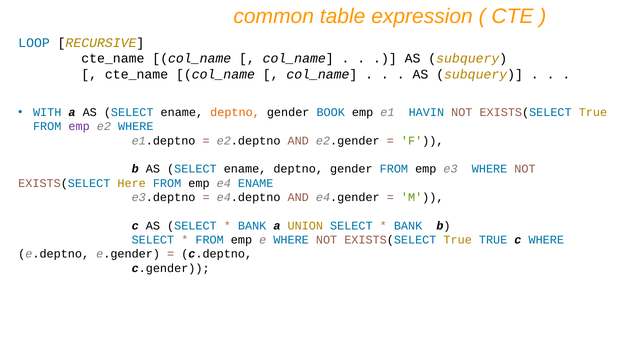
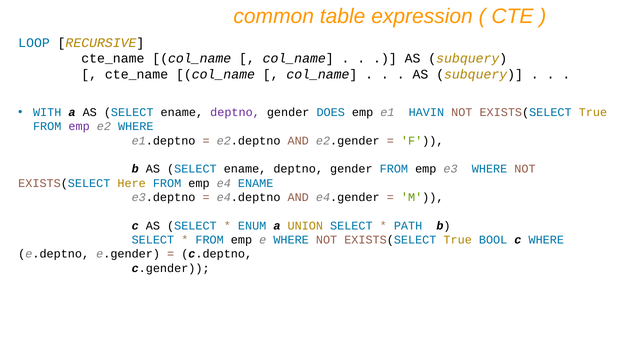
deptno colour: orange -> purple (235, 113)
BOOK: BOOK -> DOES (331, 113)
BANK: BANK -> ENUM (252, 226)
BANK: BANK -> PATH (408, 226)
True TRUE: TRUE -> BOOL (493, 240)
